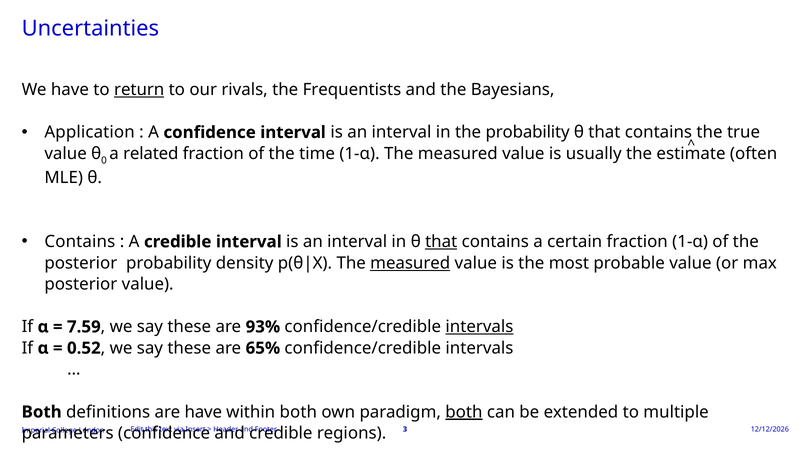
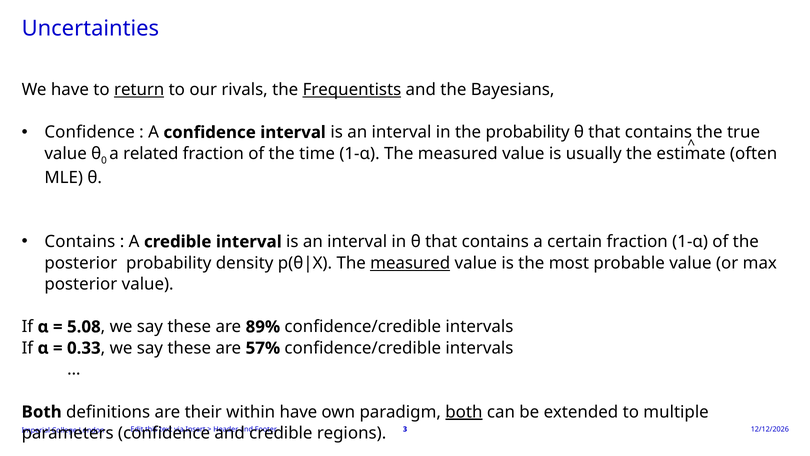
Frequentists underline: none -> present (352, 90)
Application: Application -> Confidence (90, 132)
that underline: present -> none (441, 242)
7.59: 7.59 -> 5.08 (84, 327)
93%: 93% -> 89% (263, 327)
intervals underline: present -> none (479, 327)
0.52: 0.52 -> 0.33 (84, 348)
65%: 65% -> 57% (263, 348)
are have: have -> their (203, 412)
within both: both -> have (298, 412)
